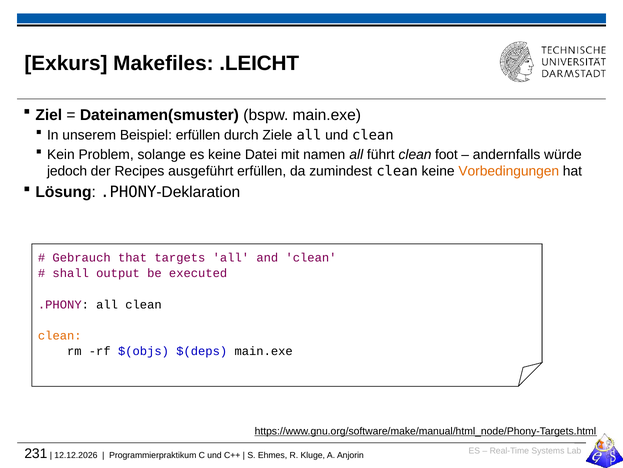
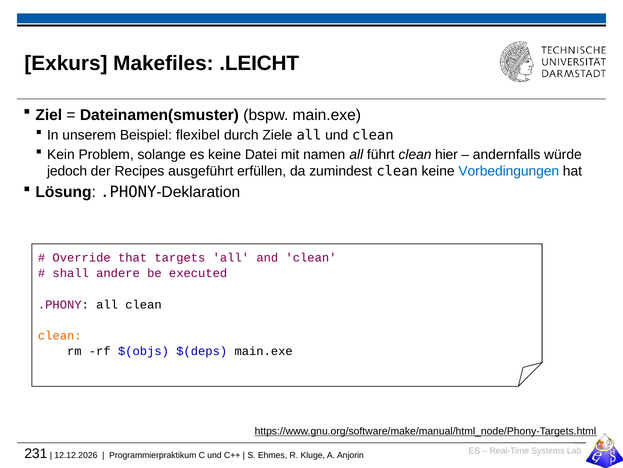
Beispiel erfüllen: erfüllen -> flexibel (198, 135)
foot: foot -> hier (446, 154)
Vorbedingungen colour: orange -> blue (509, 171)
Gebrauch: Gebrauch -> Override (82, 257)
output: output -> andere (118, 273)
